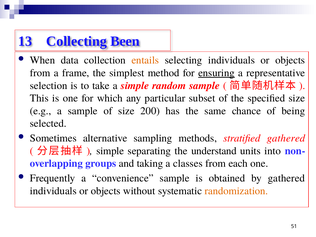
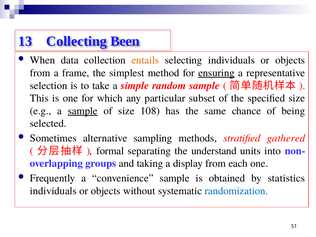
sample underline: none -> present (83, 111)
200: 200 -> 108 (150, 111)
simple: simple -> formal (110, 151)
classes: classes -> display (188, 163)
by gathered: gathered -> statistics (286, 178)
randomization colour: orange -> blue (236, 191)
